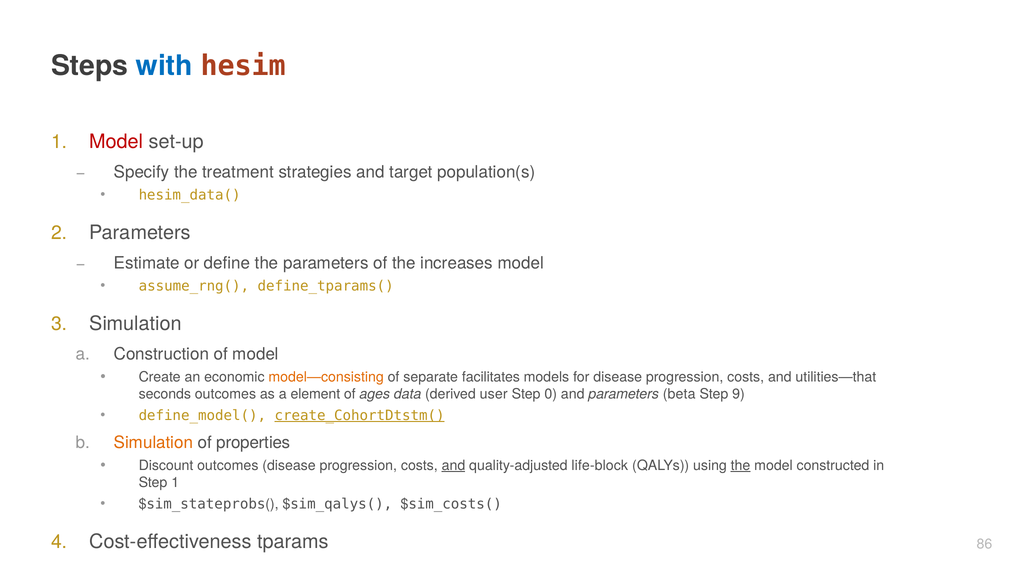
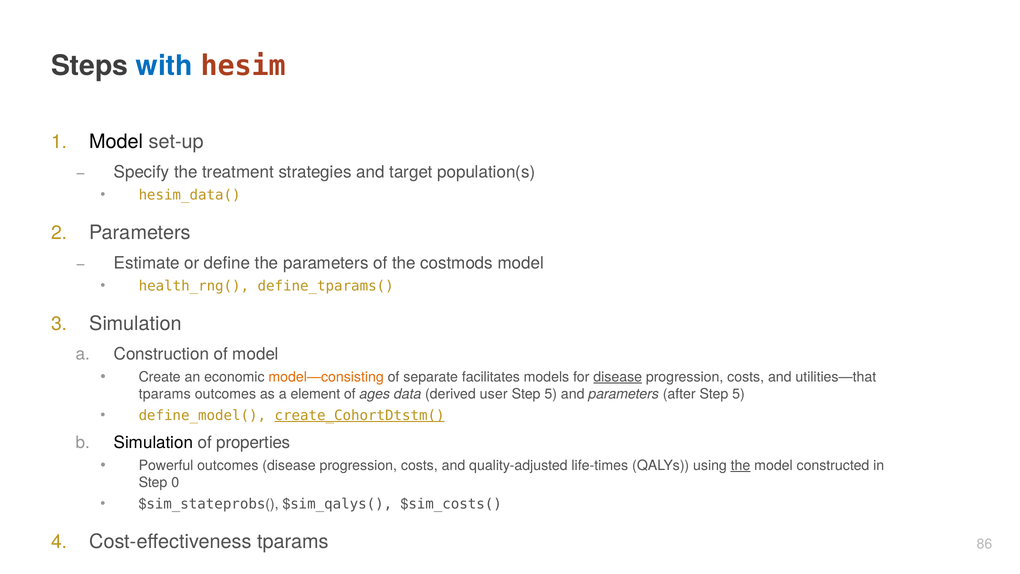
Model colour: red -> black (116, 142)
increases: increases -> costmods (457, 263)
assume_rng(: assume_rng( -> health_rng( (194, 286)
disease underline: none -> present (618, 377)
seconds: seconds -> tparams (165, 394)
0: 0 -> 5 (551, 394)
beta: beta -> after (679, 394)
9: 9 -> 5 (738, 394)
Simulation colour: orange -> black (153, 443)
Discount: Discount -> Powerful (166, 465)
and underline: present -> none (453, 465)
life-block: life-block -> life-times (600, 465)
Step 1: 1 -> 0 (175, 482)
